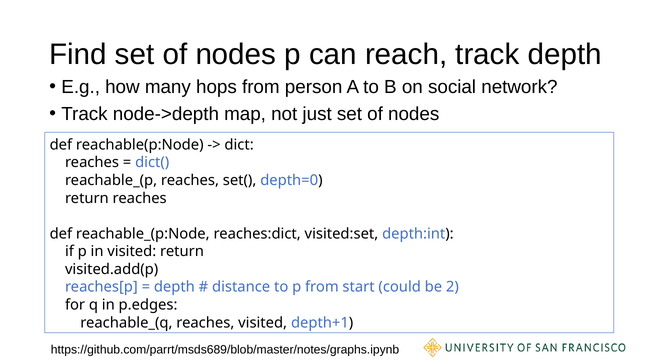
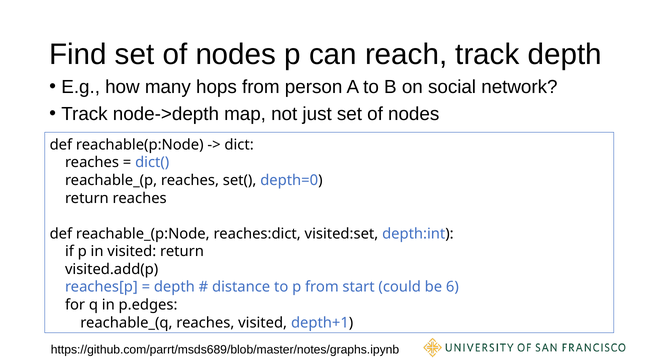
2: 2 -> 6 (452, 287)
